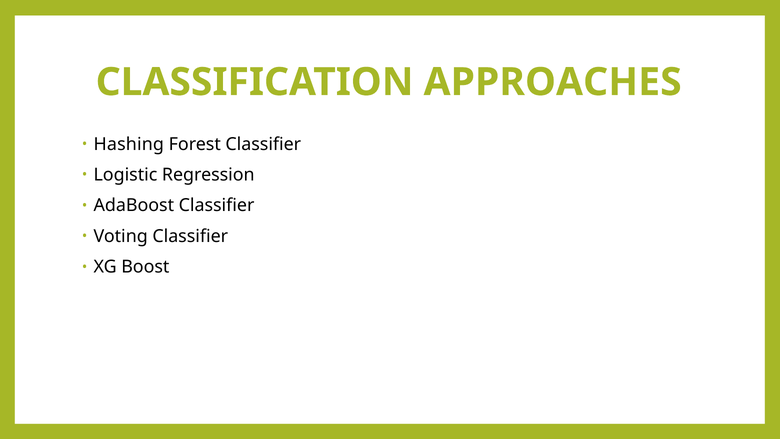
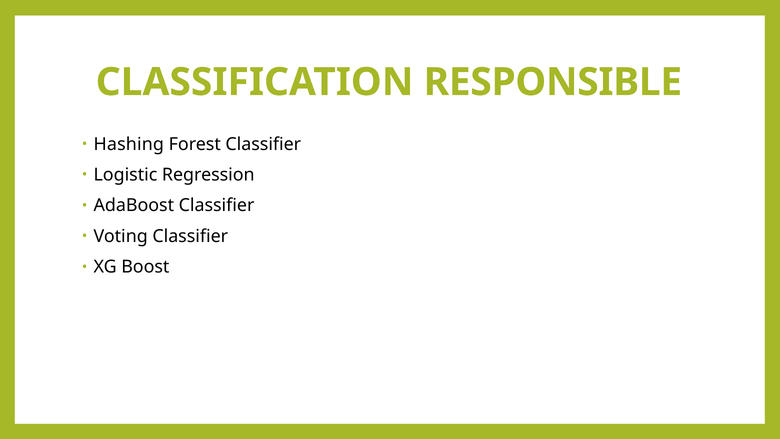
APPROACHES: APPROACHES -> RESPONSIBLE (553, 82)
